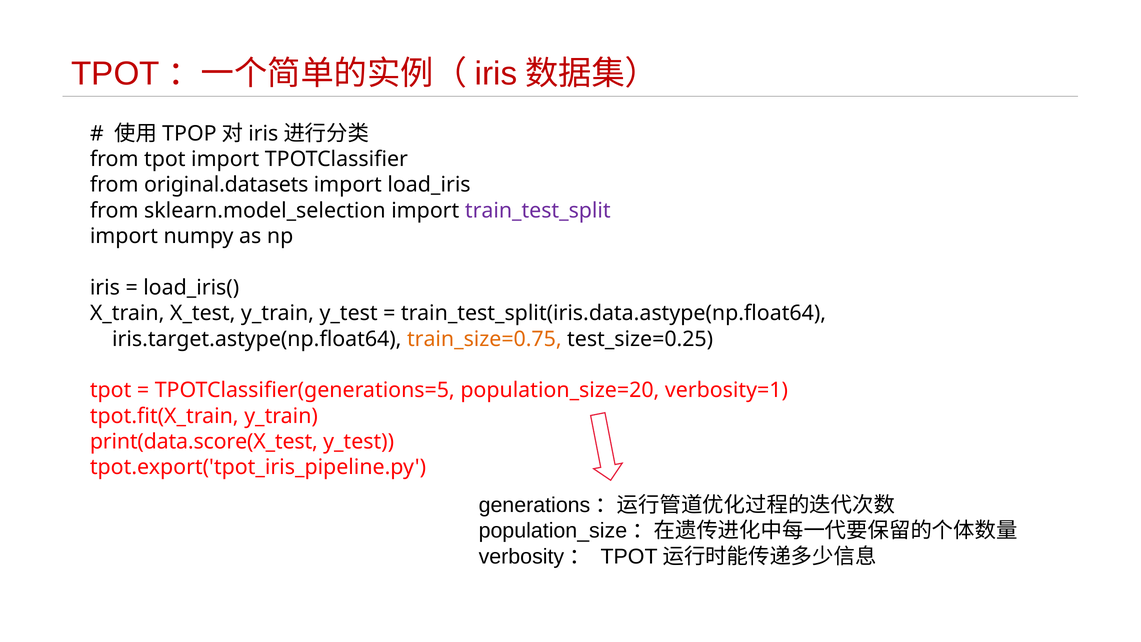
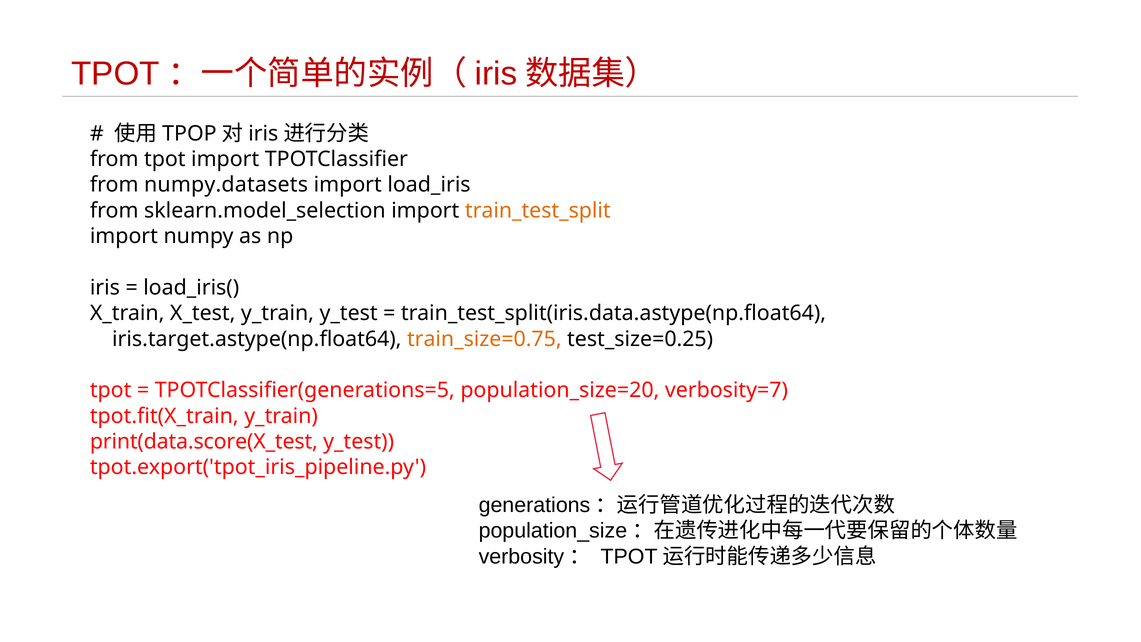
original.datasets: original.datasets -> numpy.datasets (226, 185)
train_test_split colour: purple -> orange (538, 211)
verbosity=1: verbosity=1 -> verbosity=7 (726, 390)
